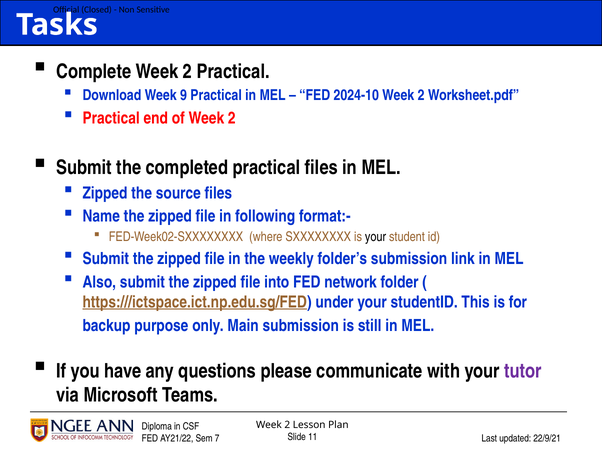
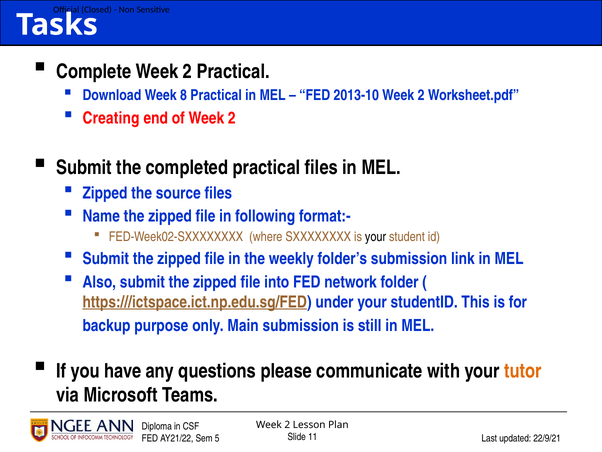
9: 9 -> 8 (183, 95)
2024-10: 2024-10 -> 2013-10 (356, 95)
Practical: Practical -> Creating (111, 118)
tutor colour: purple -> orange (523, 371)
7: 7 -> 5 (217, 438)
